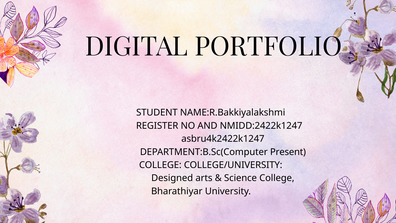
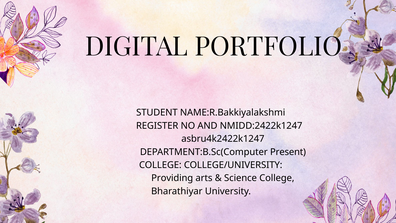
Designed: Designed -> Providing (172, 178)
